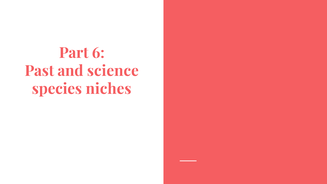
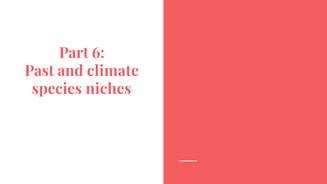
science: science -> climate (113, 71)
